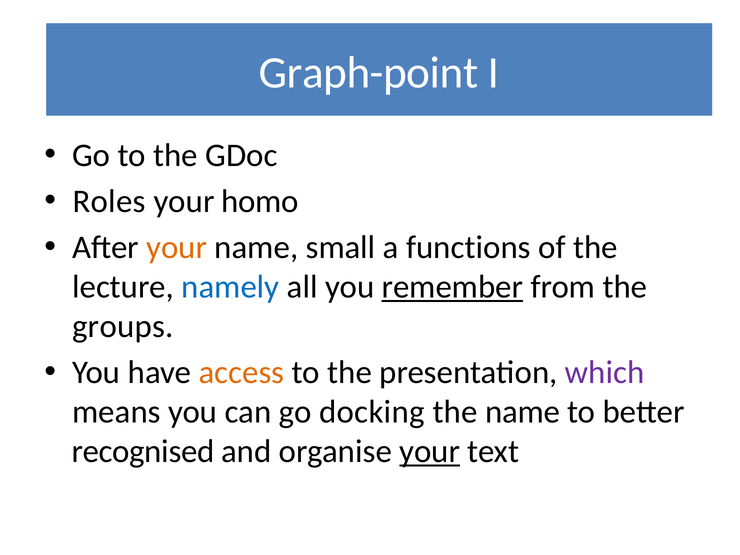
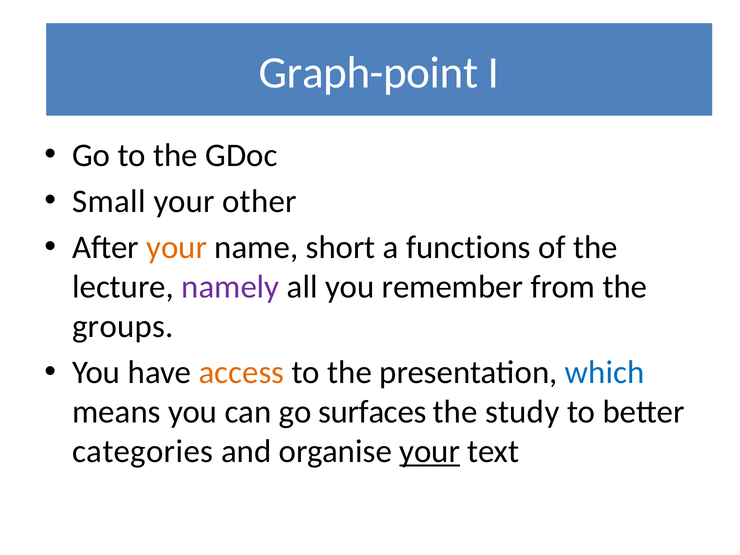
Roles: Roles -> Small (109, 201)
homo: homo -> other (260, 201)
small: small -> short (341, 247)
namely colour: blue -> purple (230, 287)
remember underline: present -> none (452, 287)
which colour: purple -> blue (605, 373)
docking: docking -> surfaces (372, 412)
the name: name -> study (522, 412)
recognised: recognised -> categories (143, 452)
